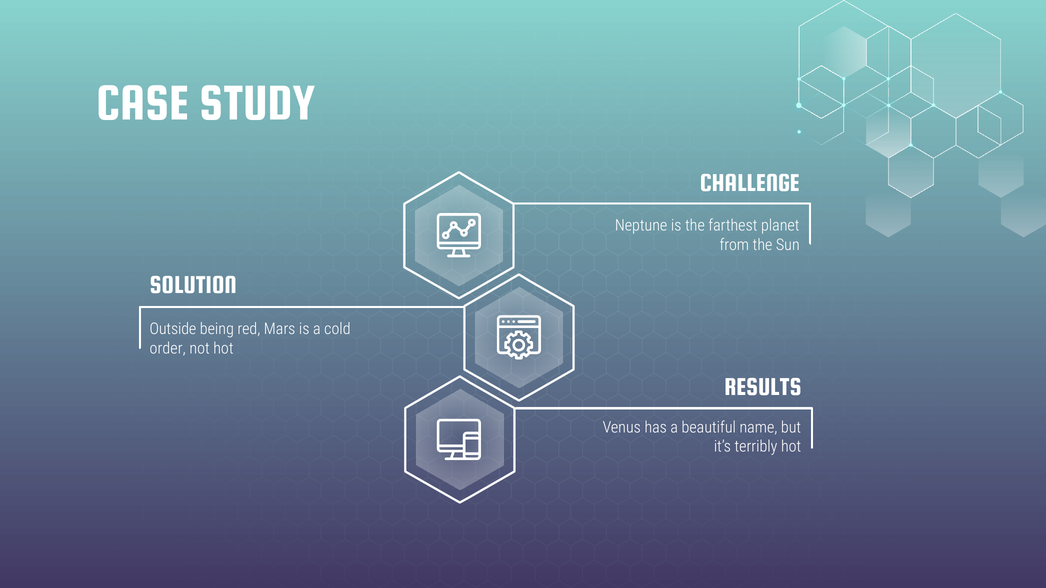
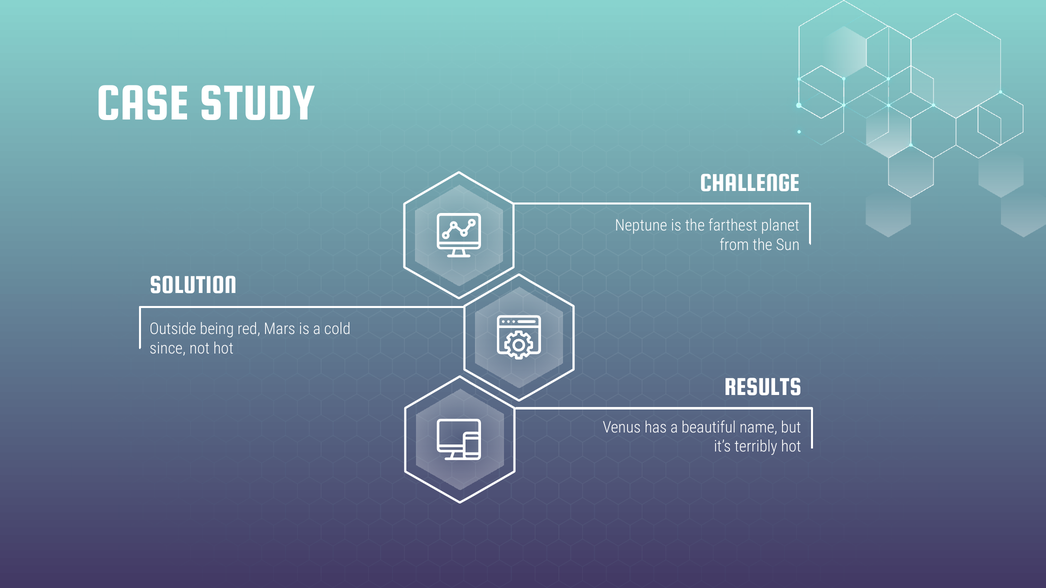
order: order -> since (168, 349)
